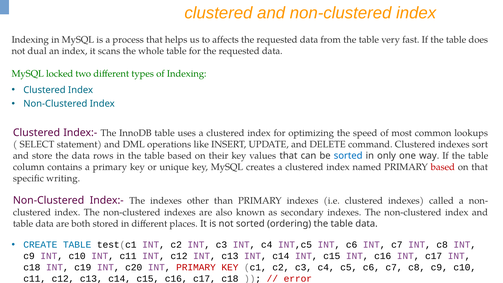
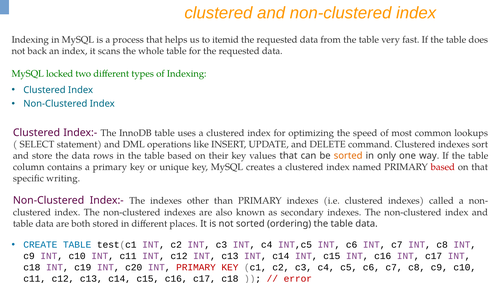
affects: affects -> itemid (226, 40)
dual: dual -> back (37, 51)
sorted colour: blue -> orange (348, 156)
